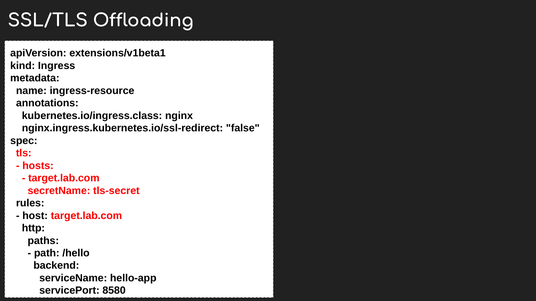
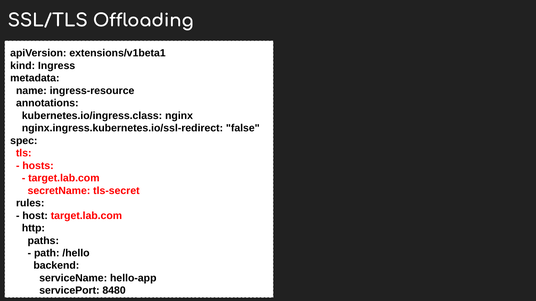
8580: 8580 -> 8480 (114, 291)
